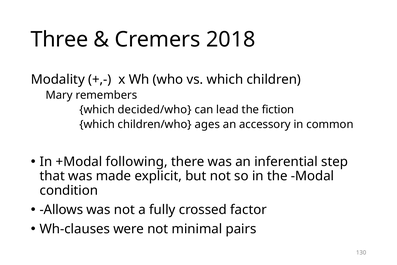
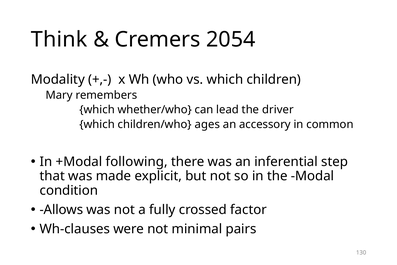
Three: Three -> Think (59, 40)
2018: 2018 -> 2054 (231, 40)
decided/who: decided/who -> whether/who (155, 110)
fiction: fiction -> driver (278, 110)
